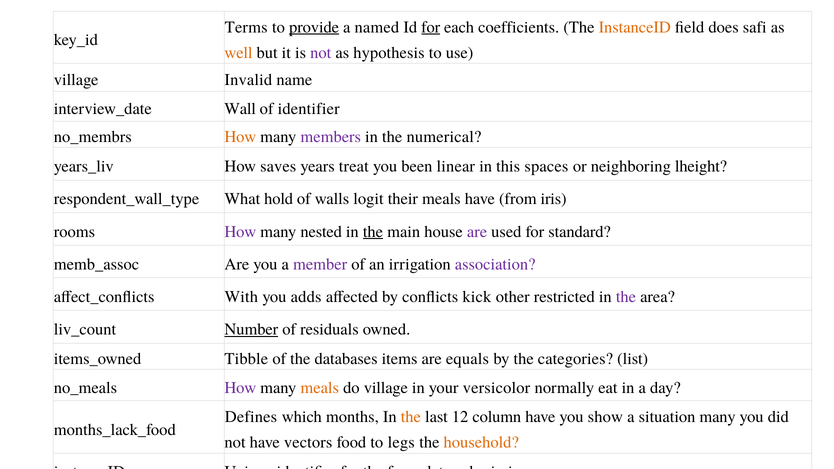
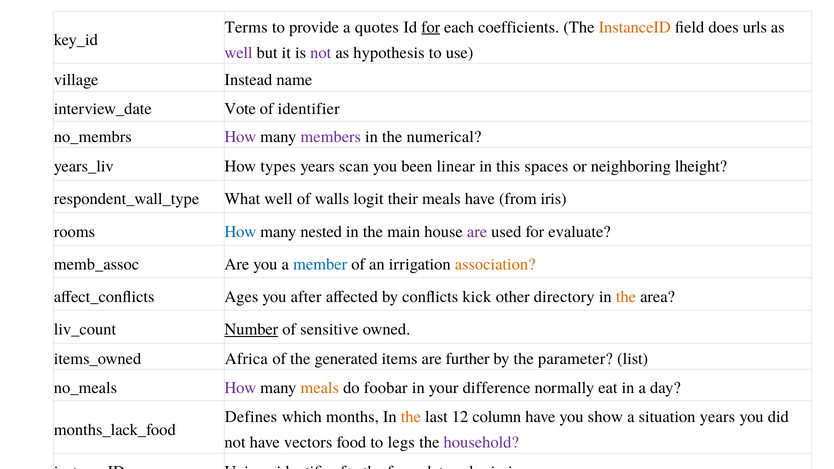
provide underline: present -> none (314, 27)
named: named -> quotes (377, 27)
safi: safi -> urls (755, 27)
well colour: orange -> purple (239, 53)
Invalid: Invalid -> Instead (248, 80)
Wall: Wall -> Vote (240, 109)
How colour: orange -> purple (240, 137)
saves: saves -> types (278, 166)
treat: treat -> scan (354, 166)
What hold: hold -> well (279, 199)
How colour: purple -> blue (240, 232)
the underline: present -> none (373, 232)
standard: standard -> evaluate (580, 232)
member colour: purple -> blue (320, 264)
association colour: purple -> orange (495, 264)
With: With -> Ages (241, 297)
adds: adds -> after (306, 297)
restricted: restricted -> directory (564, 297)
the colour: purple -> orange (626, 297)
residuals: residuals -> sensitive (329, 329)
Tibble: Tibble -> Africa (246, 359)
databases: databases -> generated (346, 359)
equals: equals -> further (468, 359)
categories: categories -> parameter (575, 359)
do village: village -> foobar (386, 388)
versicolor: versicolor -> difference (497, 388)
situation many: many -> years (717, 417)
household colour: orange -> purple (481, 443)
